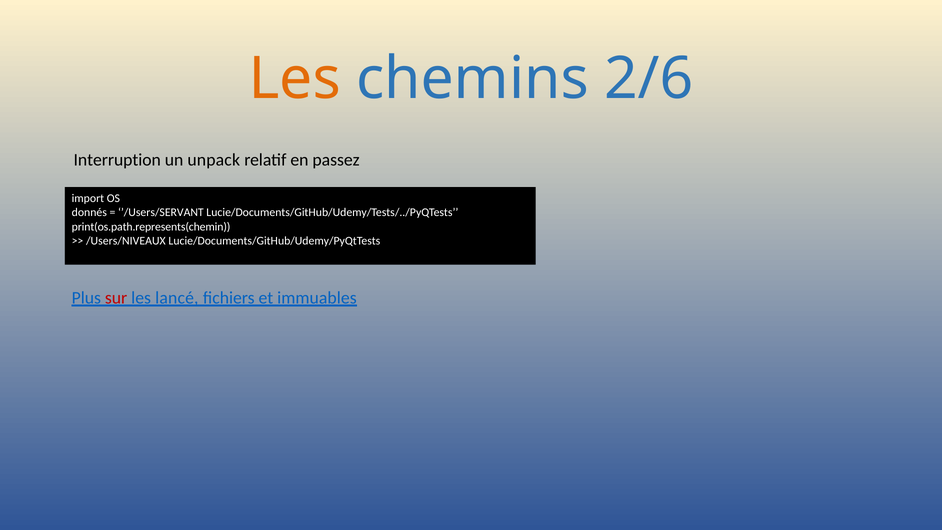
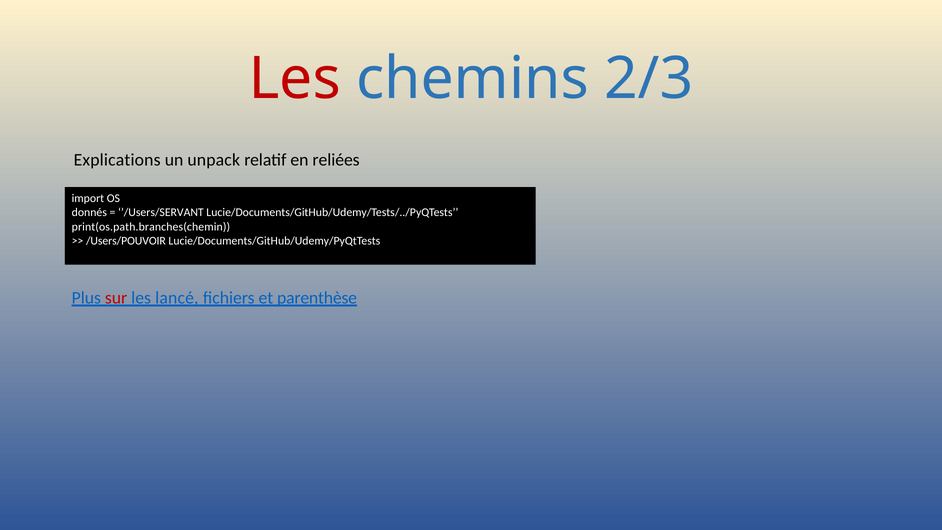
Les colour: orange -> red (295, 79)
2/6: 2/6 -> 2/3 (649, 79)
Interruption: Interruption -> Explications (117, 160)
passez: passez -> reliées (336, 160)
print(os.path.represents(chemin: print(os.path.represents(chemin -> print(os.path.branches(chemin (151, 227)
/Users/NIVEAUX: /Users/NIVEAUX -> /Users/POUVOIR (126, 241)
immuables: immuables -> parenthèse (317, 298)
